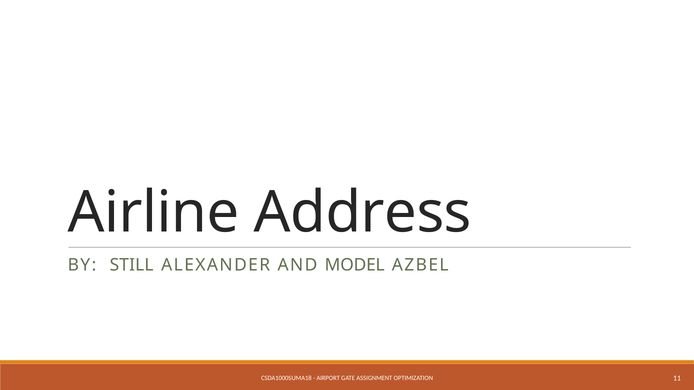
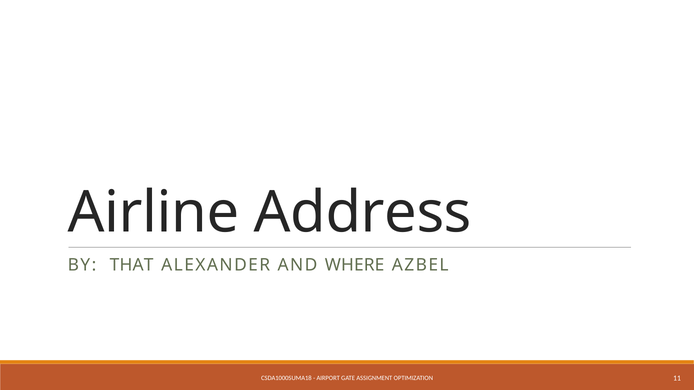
STILL: STILL -> THAT (132, 265)
MODEL: MODEL -> WHERE (355, 265)
